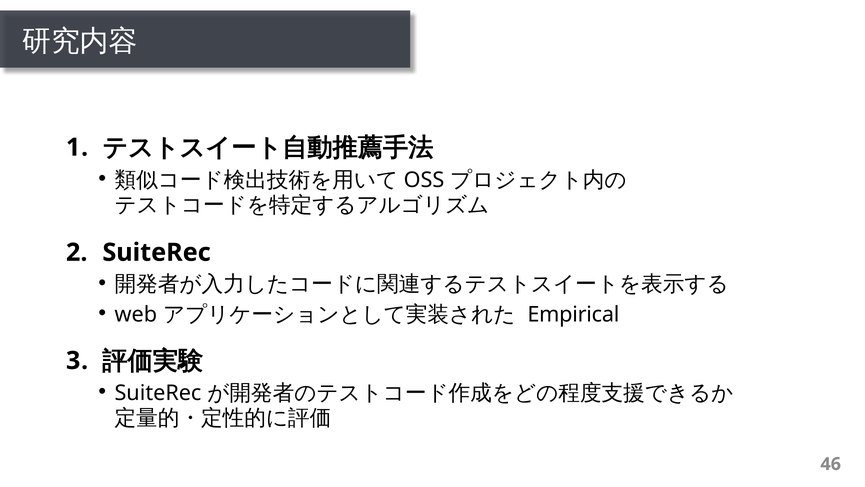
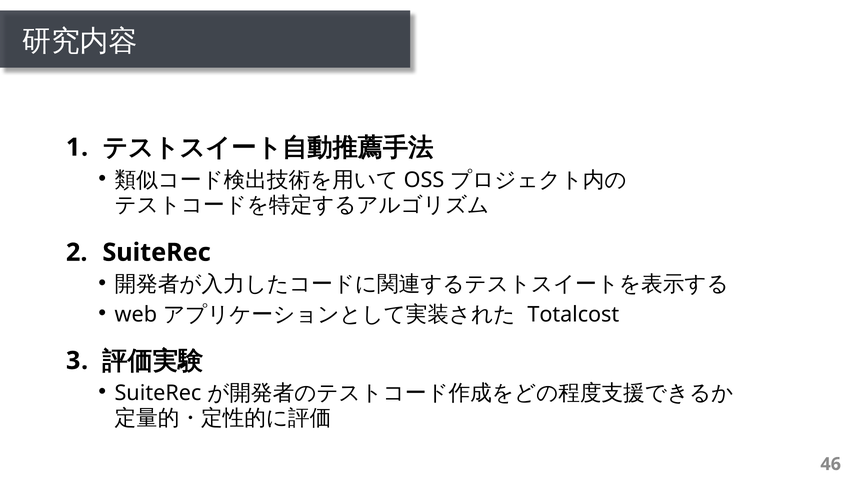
Empirical: Empirical -> Totalcost (573, 314)
